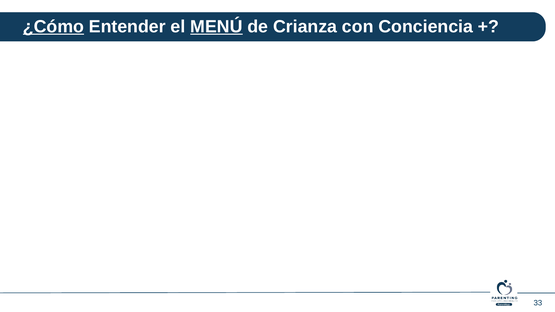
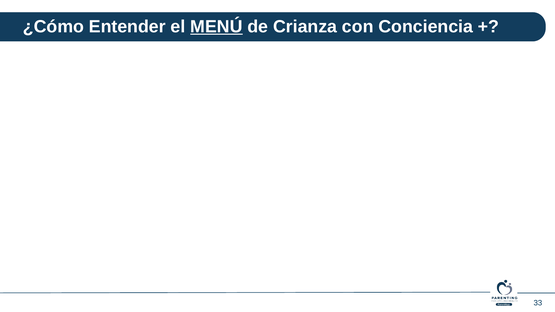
¿Cómo underline: present -> none (53, 27)
